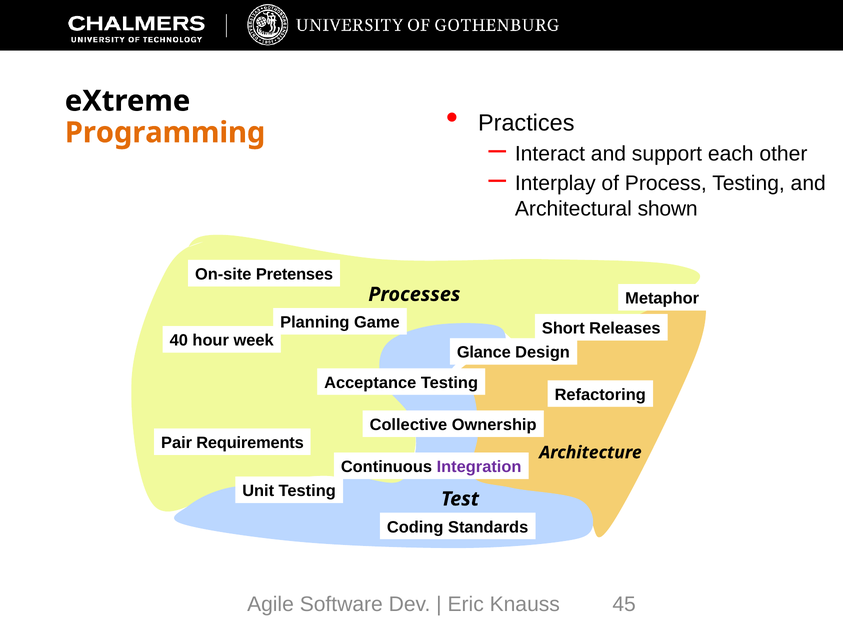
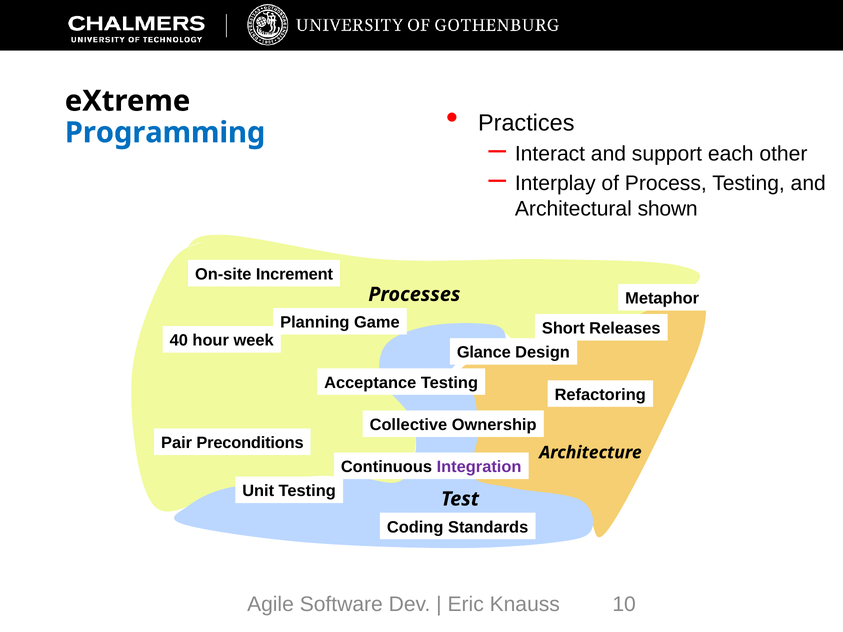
Programming colour: orange -> blue (165, 133)
Pretenses: Pretenses -> Increment (294, 274)
Requirements: Requirements -> Preconditions (250, 443)
45: 45 -> 10 (624, 604)
